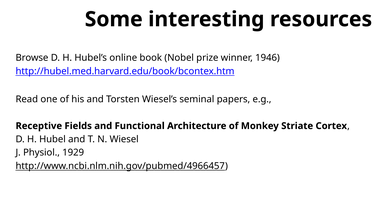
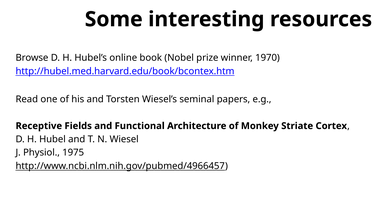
1946: 1946 -> 1970 (268, 58)
1929: 1929 -> 1975 (73, 152)
